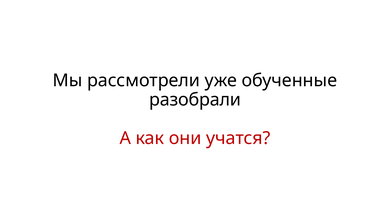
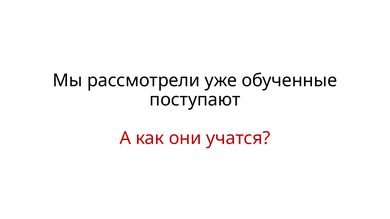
разобрали: разобрали -> поступают (195, 100)
